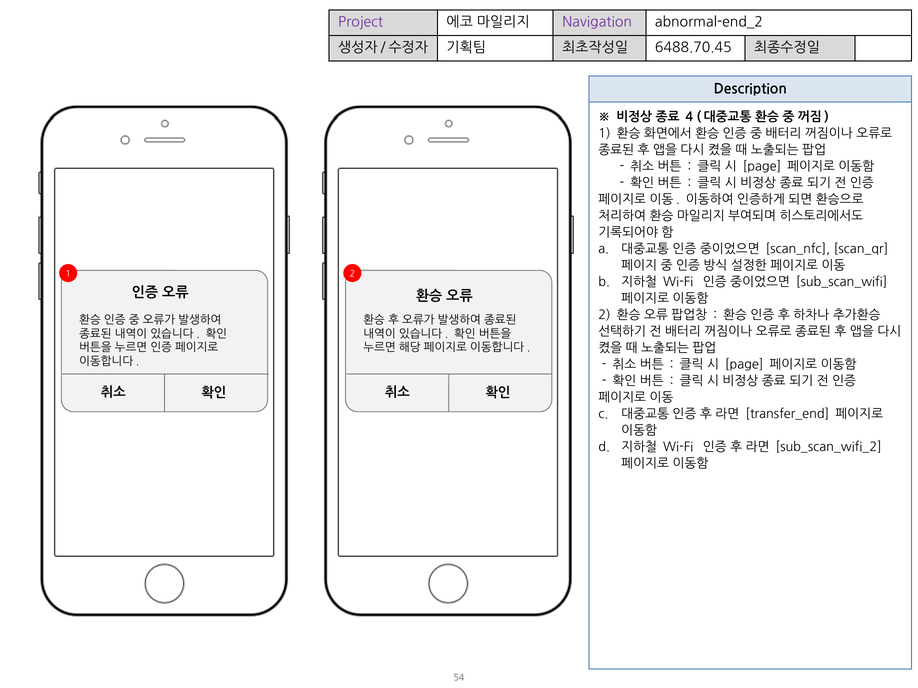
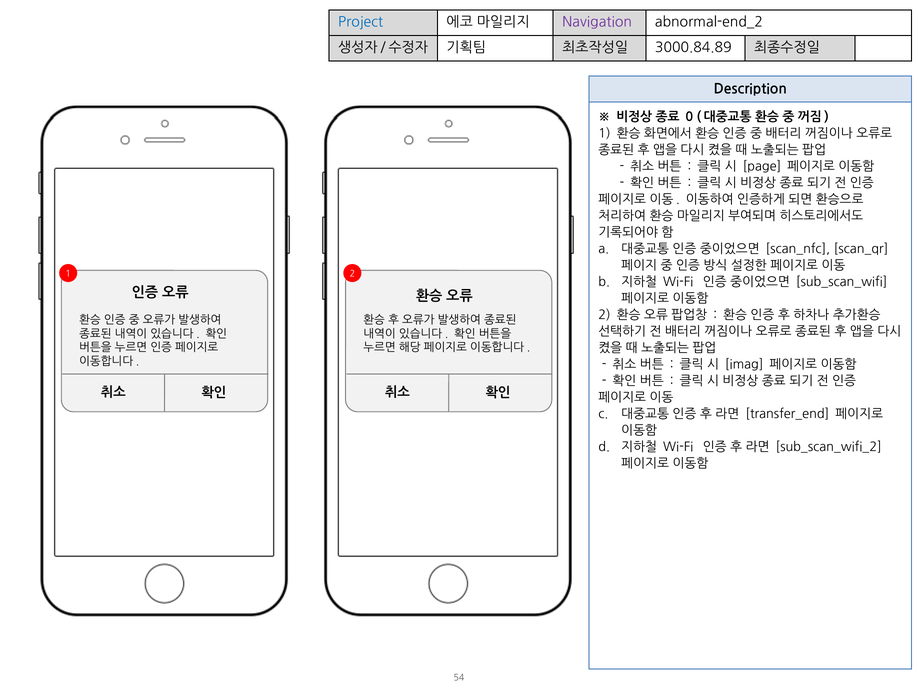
Project colour: purple -> blue (361, 22)
6488.70.45: 6488.70.45 -> 3000.84.89 (693, 48)
4: 4 -> 0 (689, 117)
page: page -> imag (744, 365)
